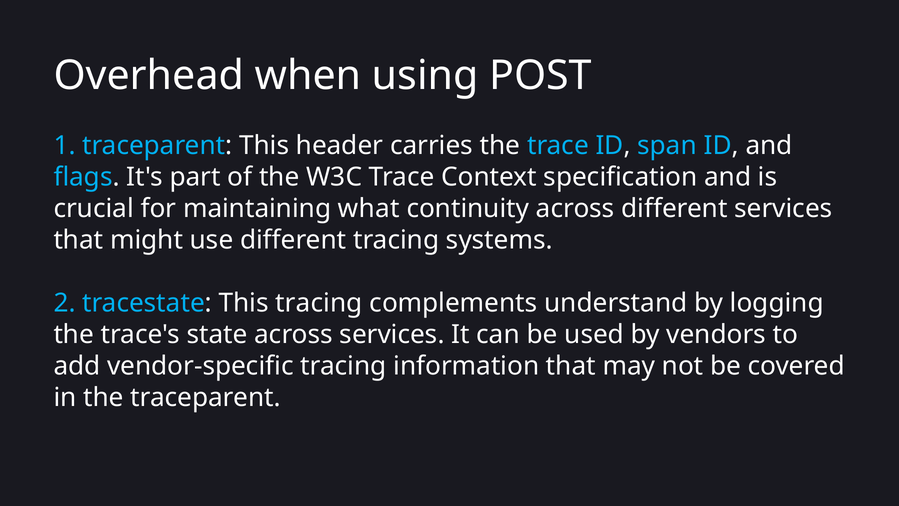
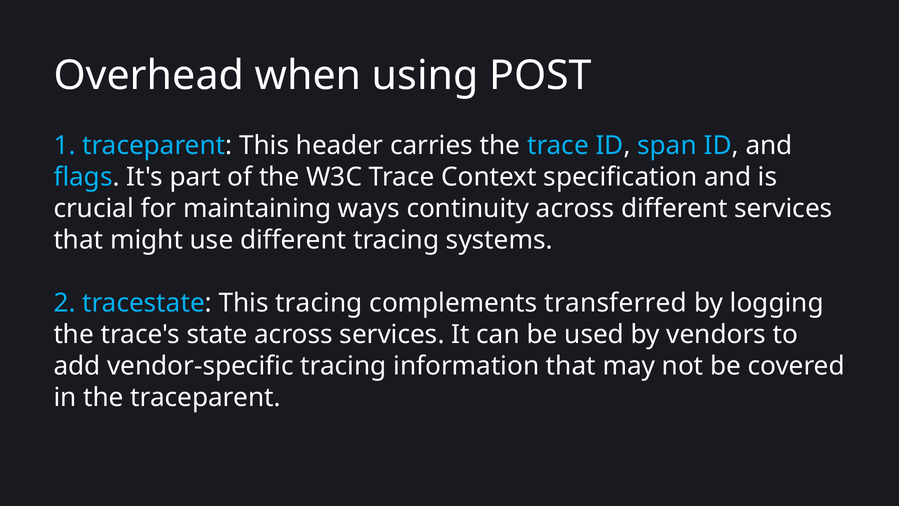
what: what -> ways (369, 208)
understand: understand -> transferred (616, 303)
